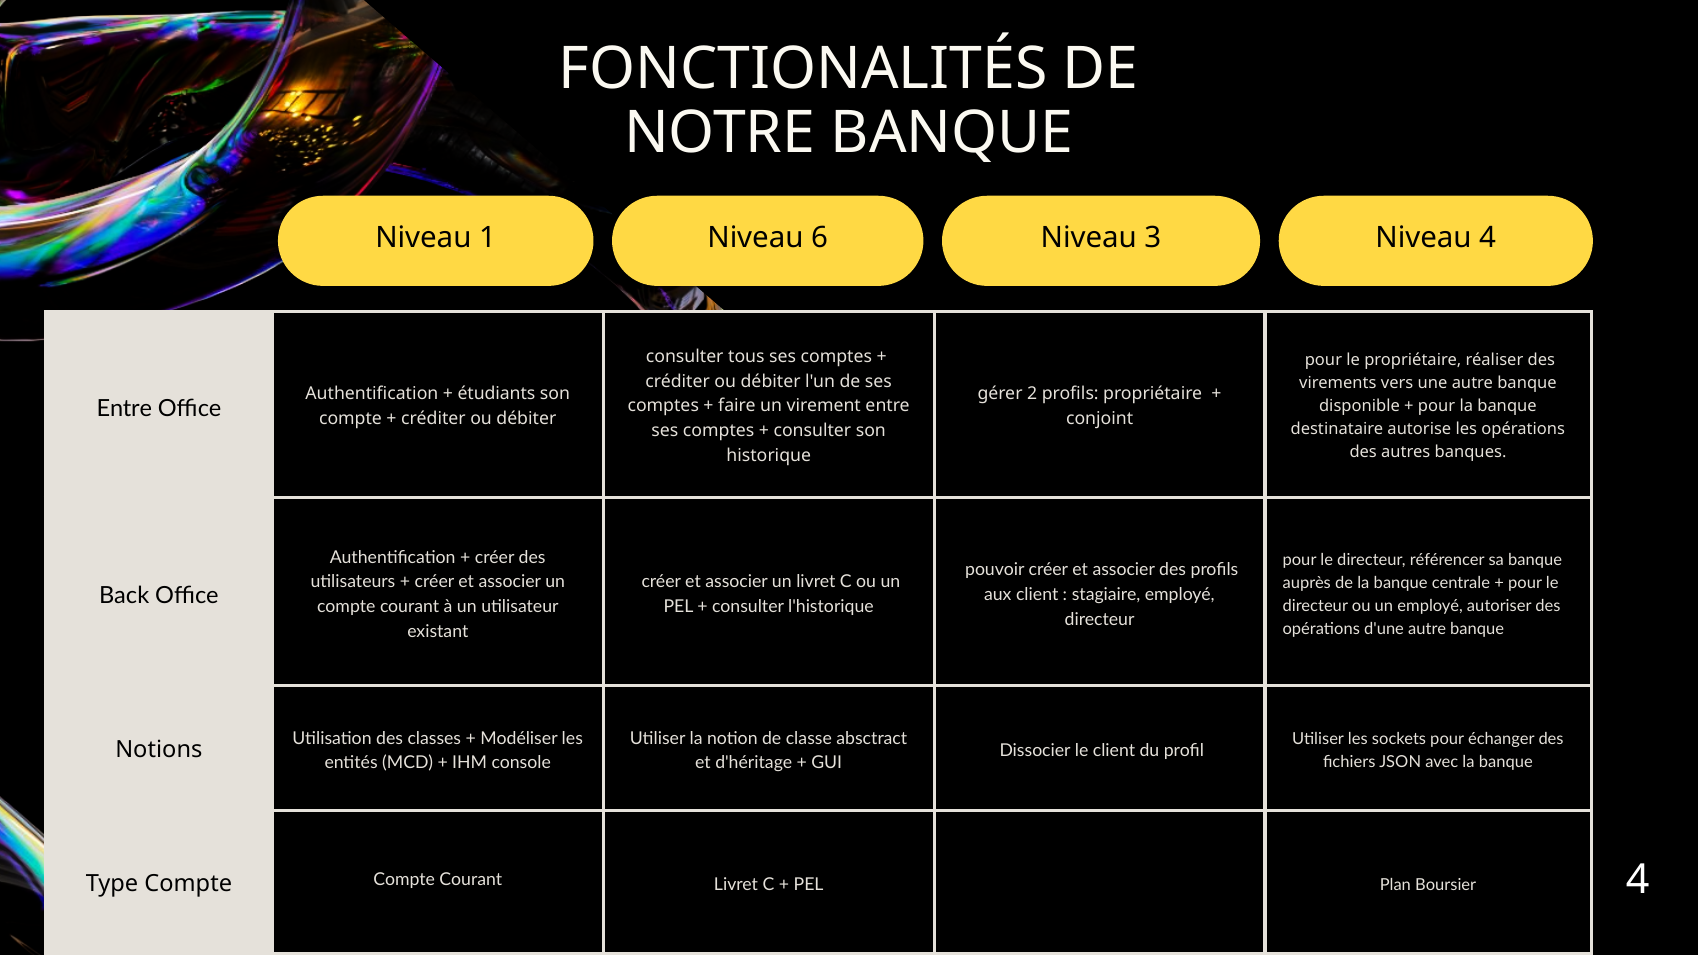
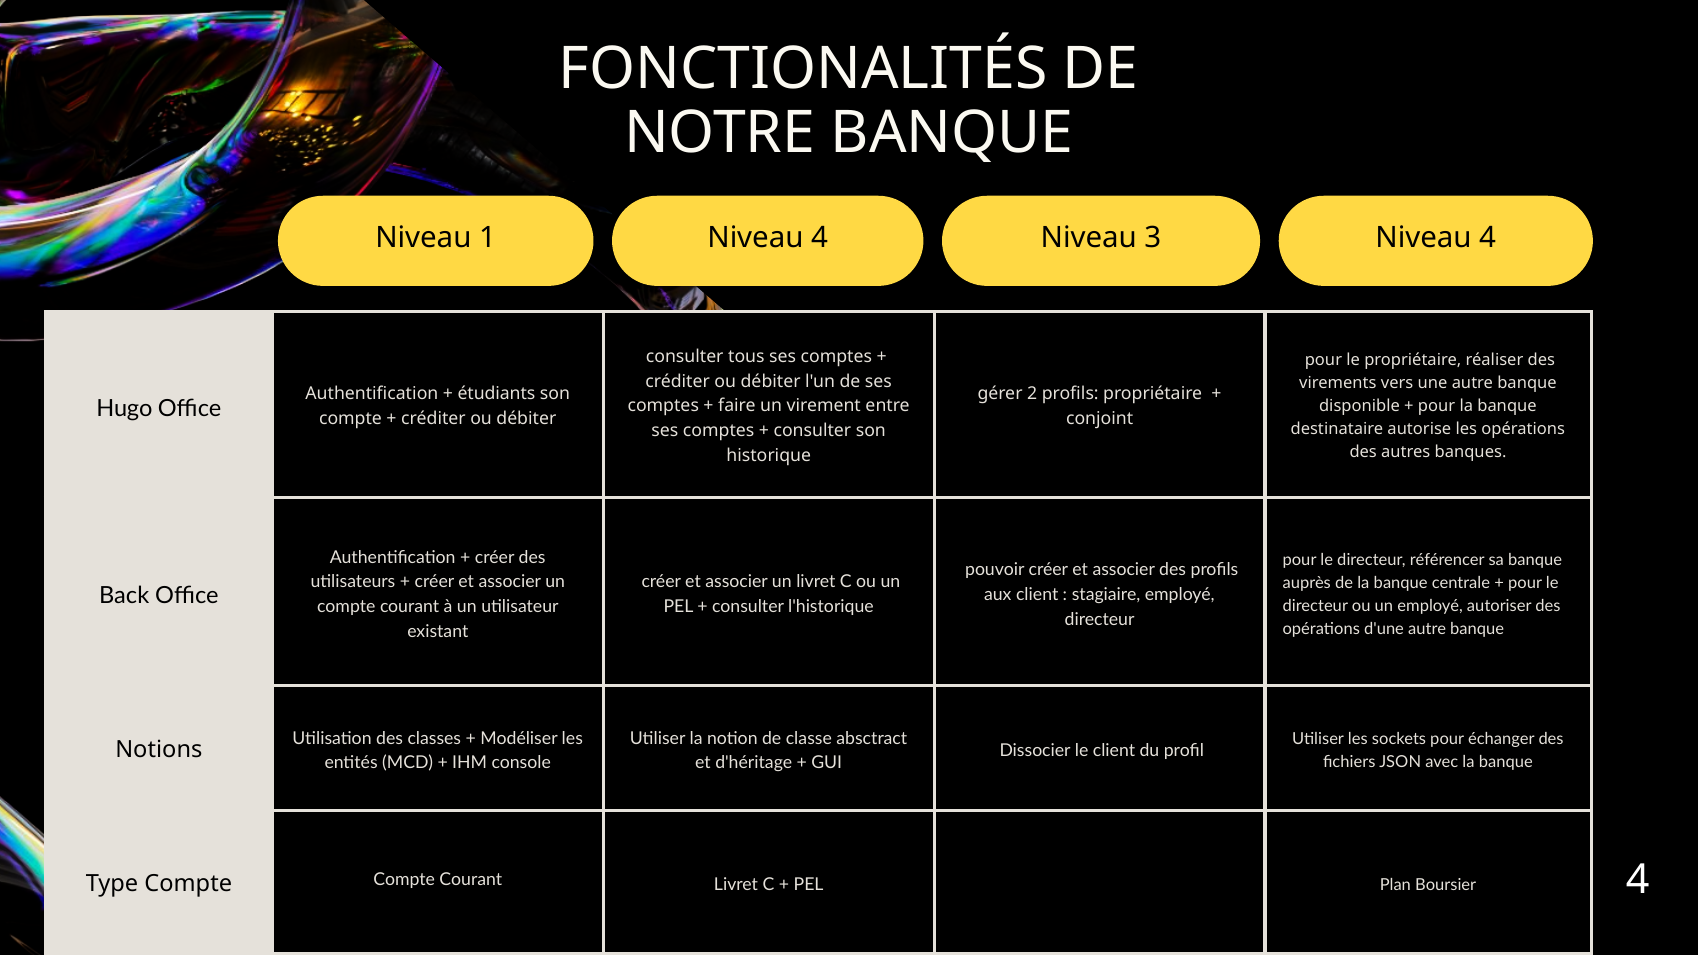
6: 6 -> 4 (820, 237)
Entre: Entre -> Hugo (124, 408)
